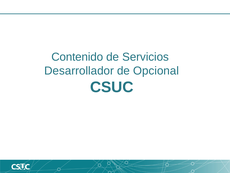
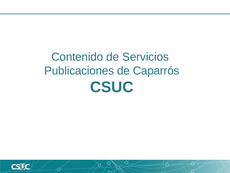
Desarrollador: Desarrollador -> Publicaciones (79, 71)
Opcional: Opcional -> Caparrós (156, 71)
